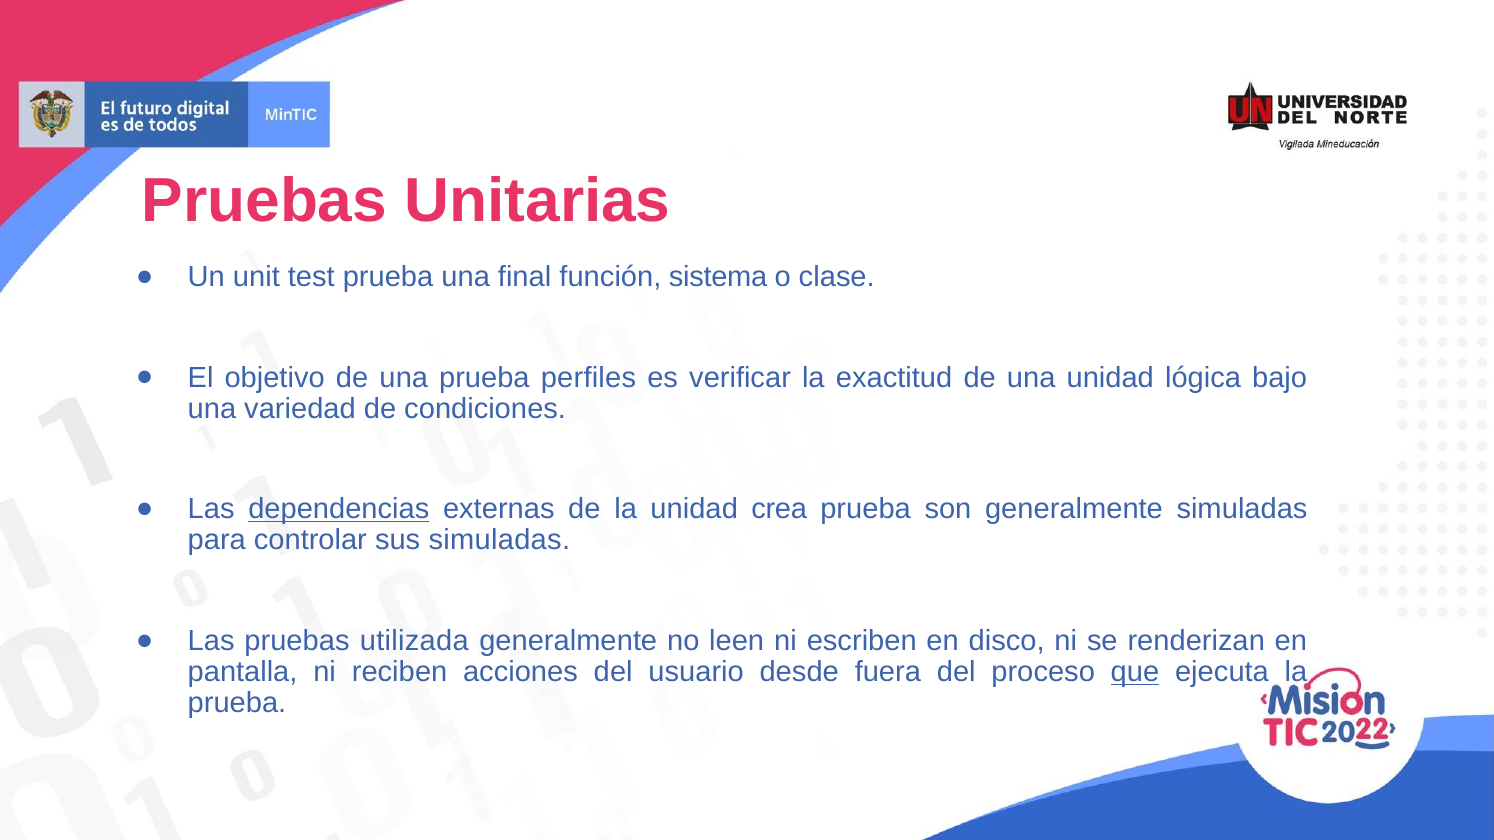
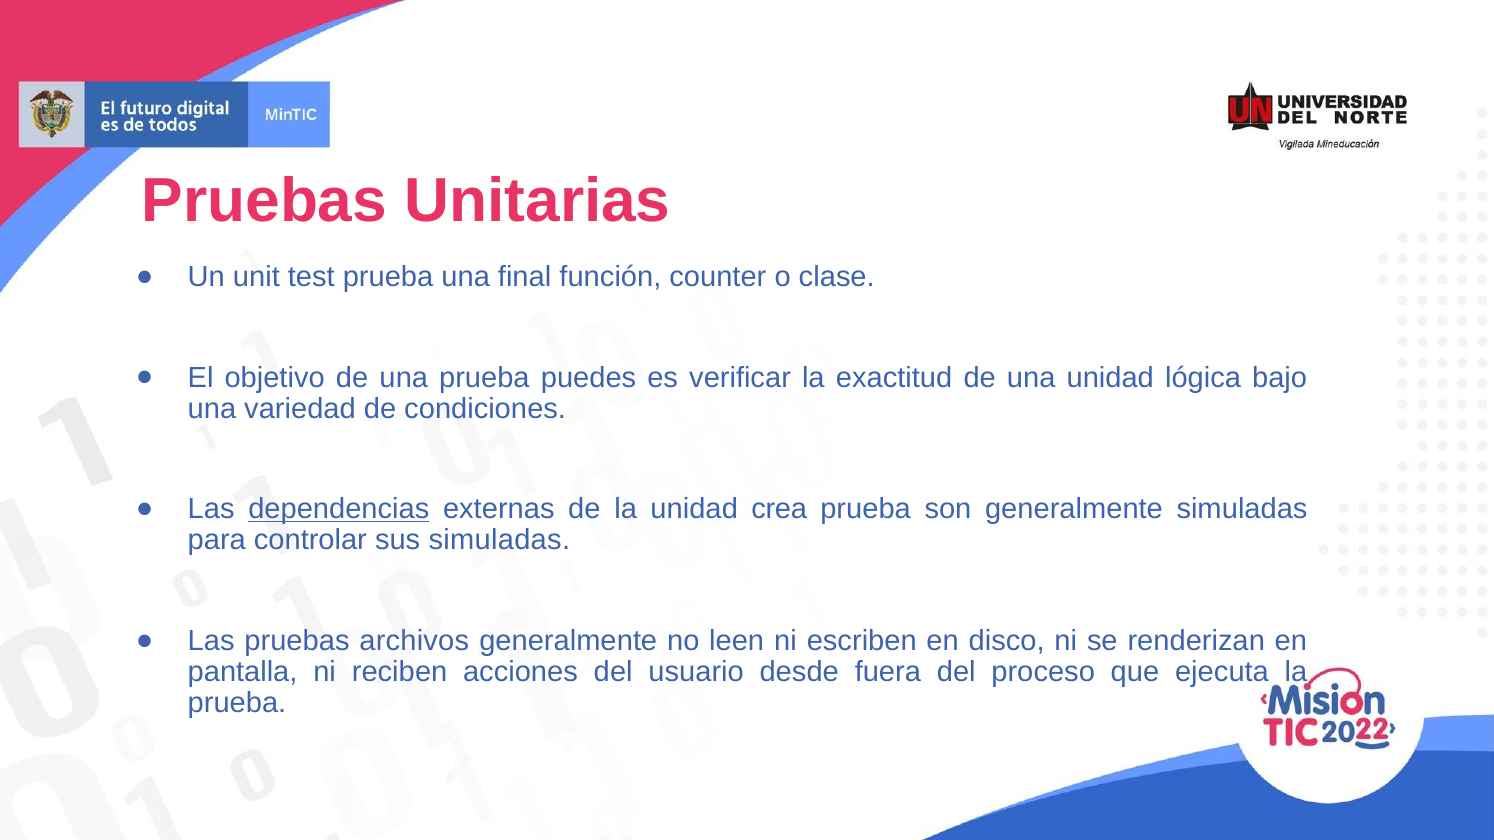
sistema: sistema -> counter (718, 277)
perfiles: perfiles -> puedes (589, 378)
utilizada: utilizada -> archivos (414, 641)
que underline: present -> none (1135, 672)
